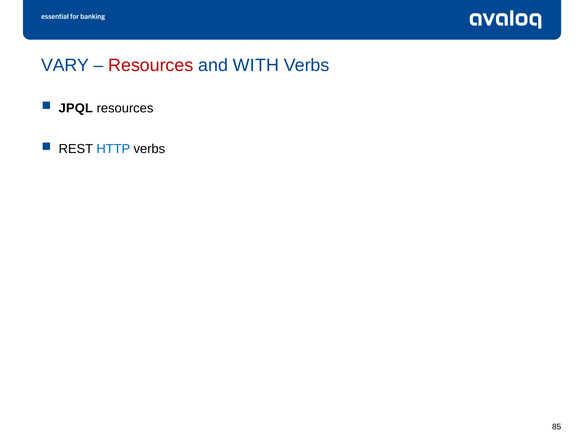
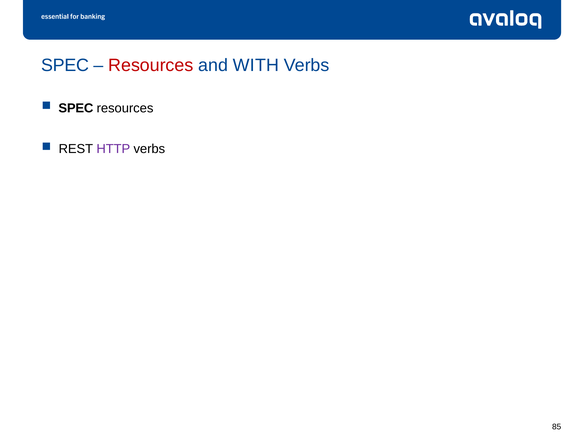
VARY: VARY -> SPEC (65, 65)
JPQL: JPQL -> SPEC (76, 108)
HTTP colour: blue -> purple (113, 149)
